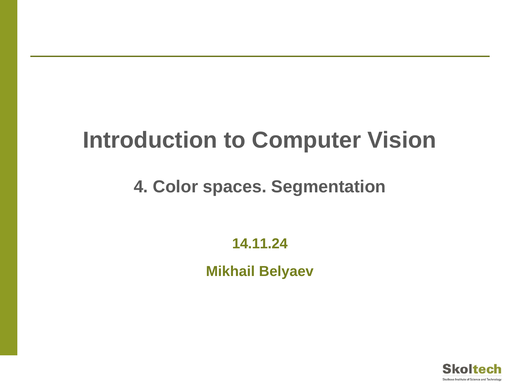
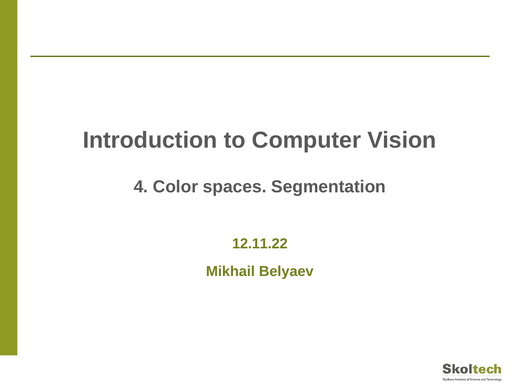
14.11.24: 14.11.24 -> 12.11.22 (260, 244)
